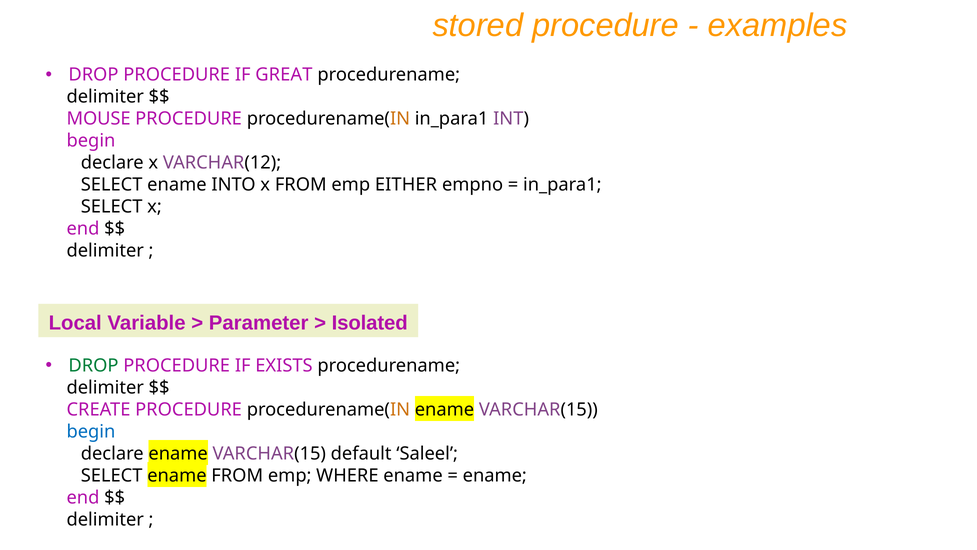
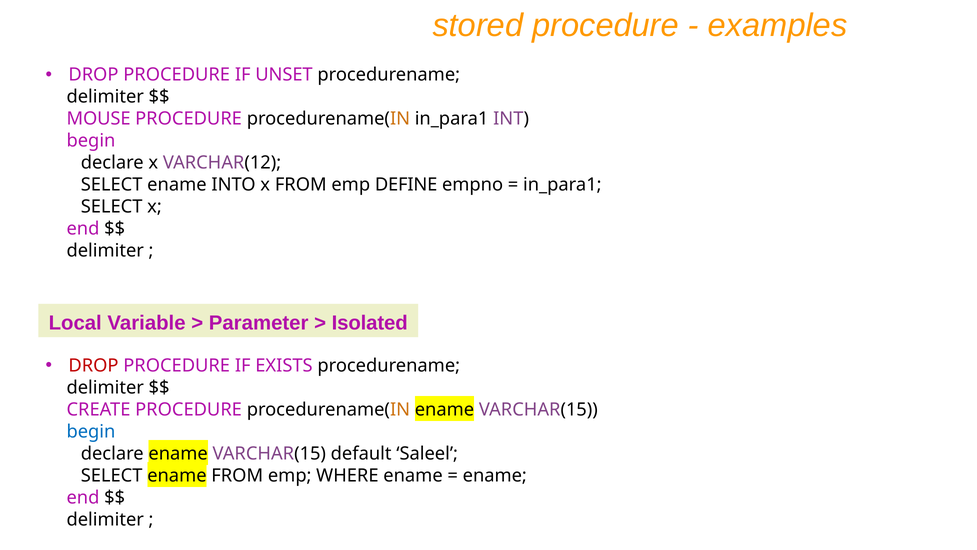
GREAT: GREAT -> UNSET (284, 75)
EITHER: EITHER -> DEFINE (406, 185)
DROP colour: green -> red (93, 365)
